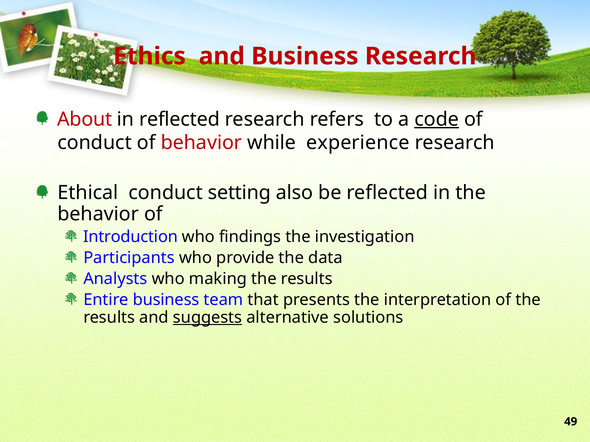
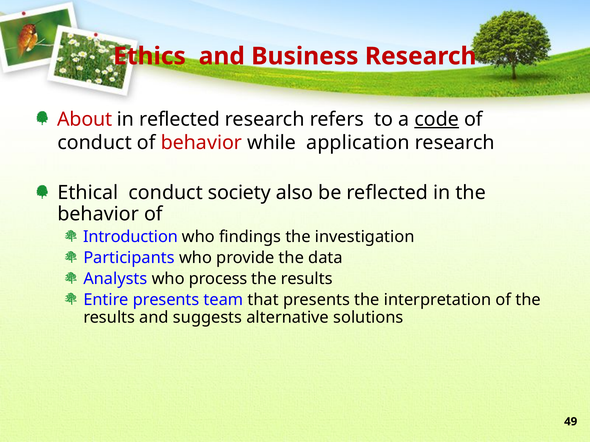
experience: experience -> application (358, 143)
setting: setting -> society (239, 193)
making: making -> process (218, 279)
Entire business: business -> presents (166, 300)
suggests underline: present -> none (208, 318)
